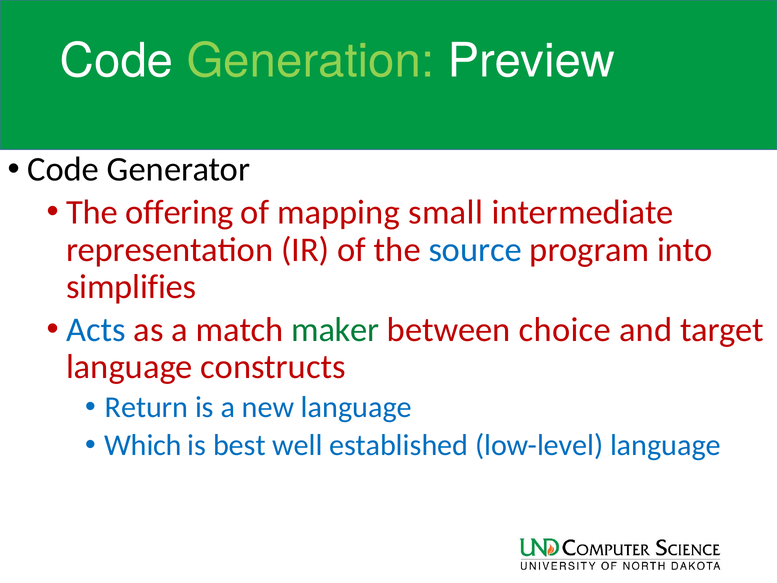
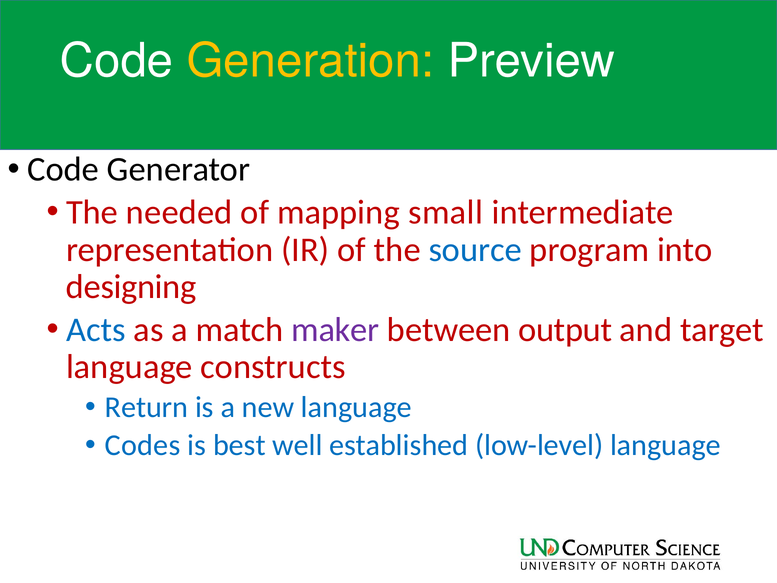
Generation colour: light green -> yellow (310, 61)
offering: offering -> needed (179, 212)
simplifies: simplifies -> designing (131, 287)
maker colour: green -> purple (335, 330)
choice: choice -> output (565, 330)
Which: Which -> Codes (143, 445)
